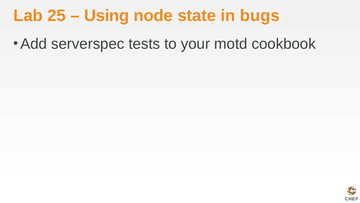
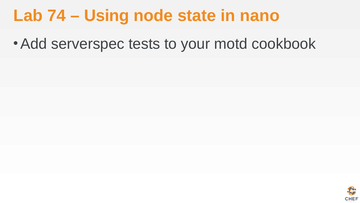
25: 25 -> 74 (57, 16)
bugs: bugs -> nano (260, 16)
